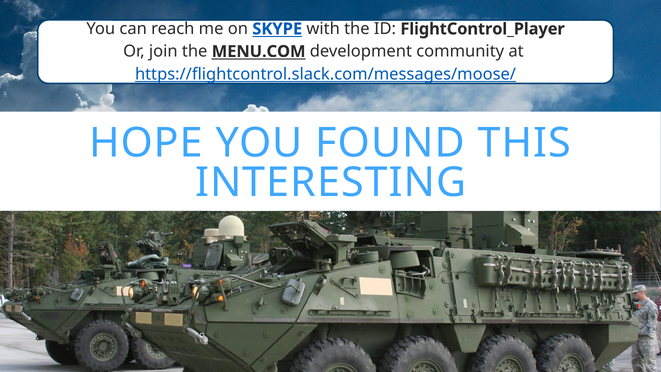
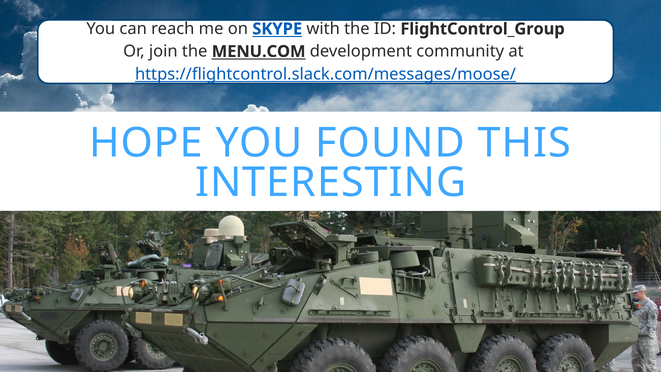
FlightControl_Player: FlightControl_Player -> FlightControl_Group (483, 29)
